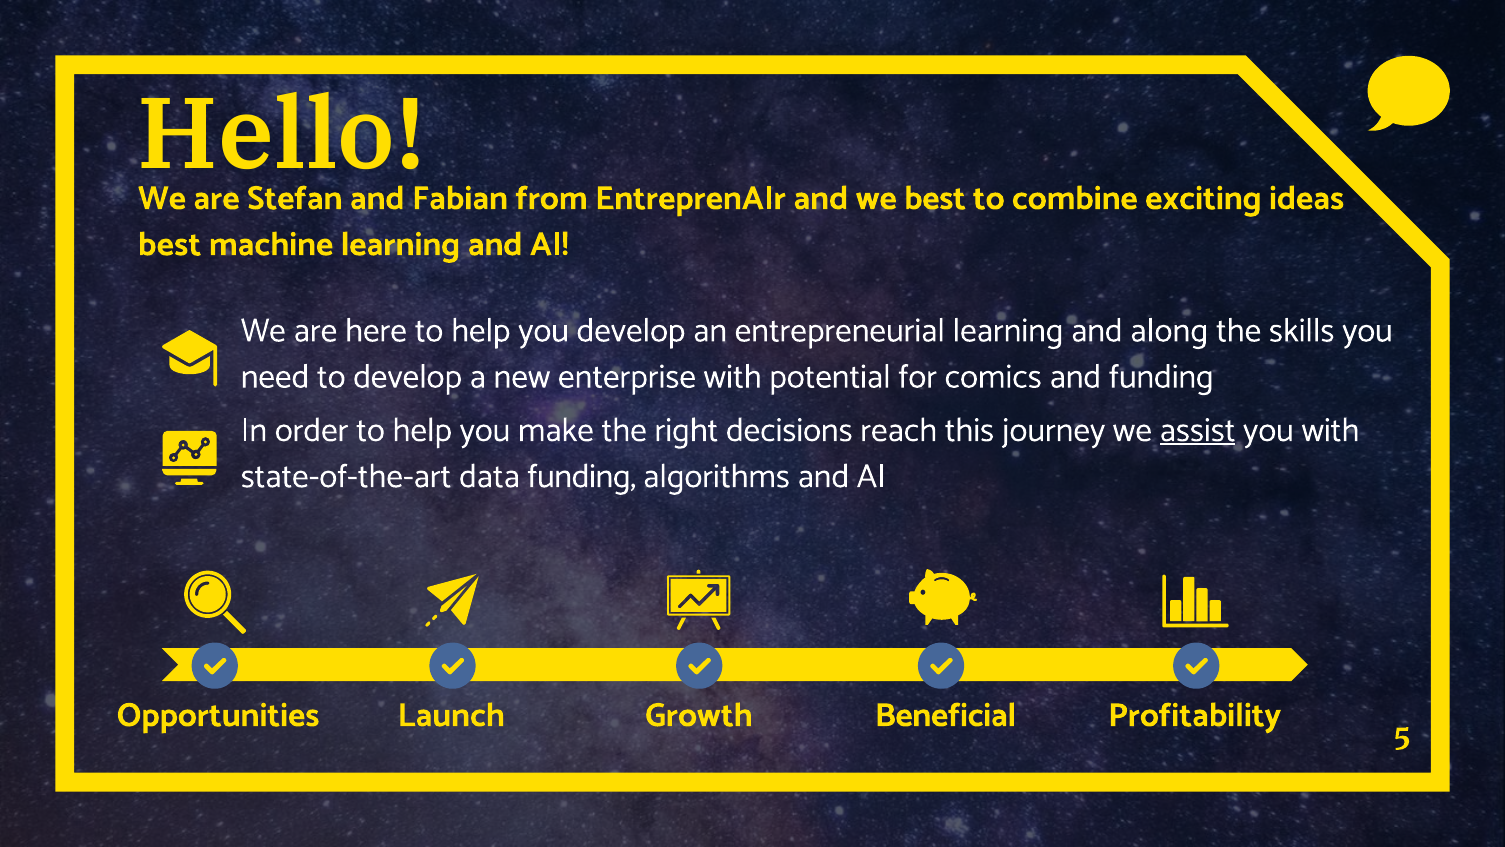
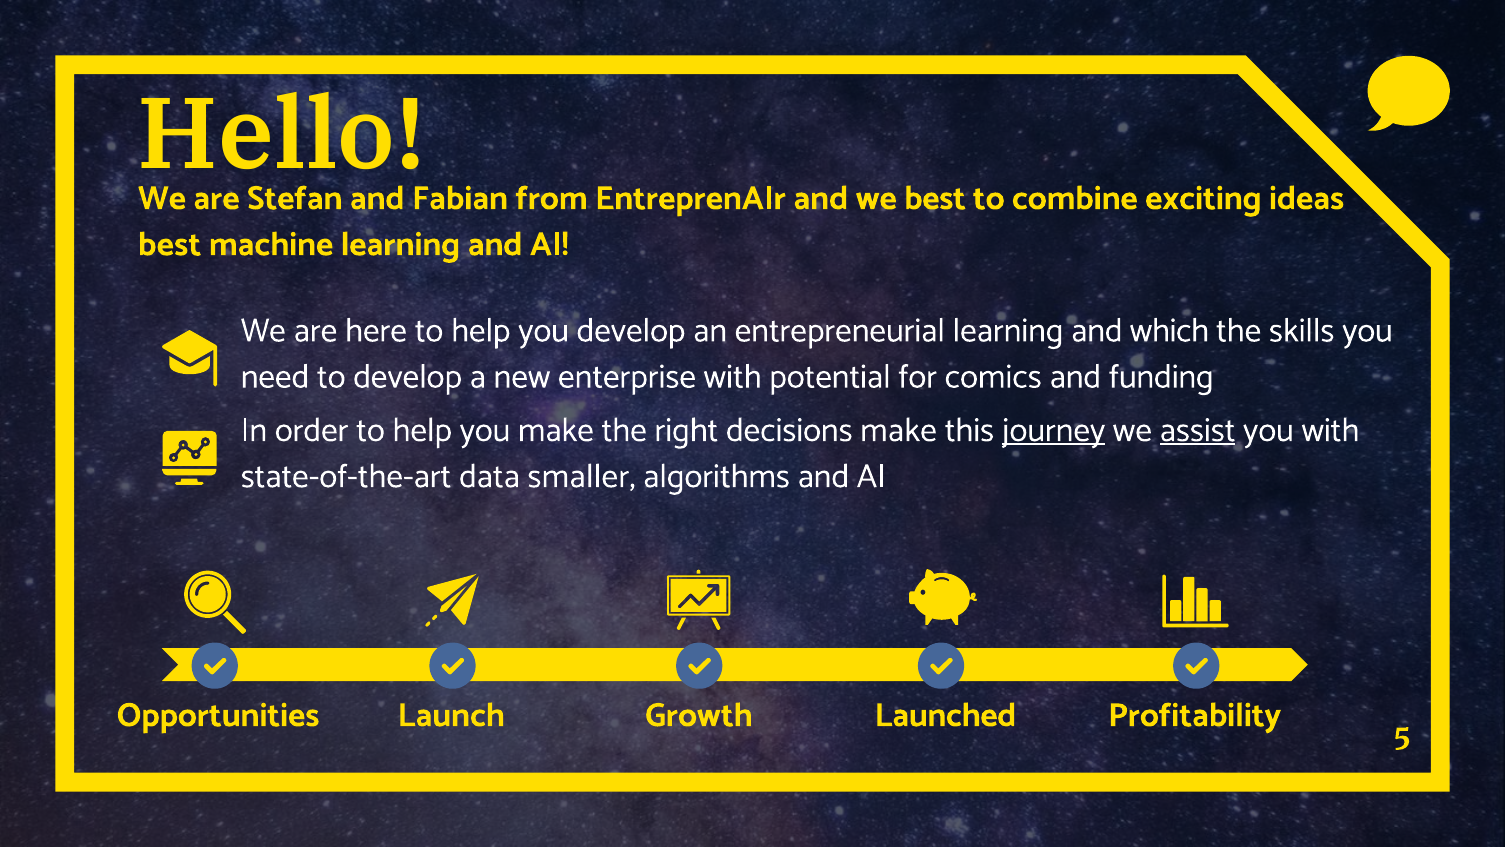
along: along -> which (1169, 330)
decisions reach: reach -> make (899, 430)
journey underline: none -> present (1054, 430)
data funding: funding -> smaller (581, 476)
Beneficial: Beneficial -> Launched (945, 715)
